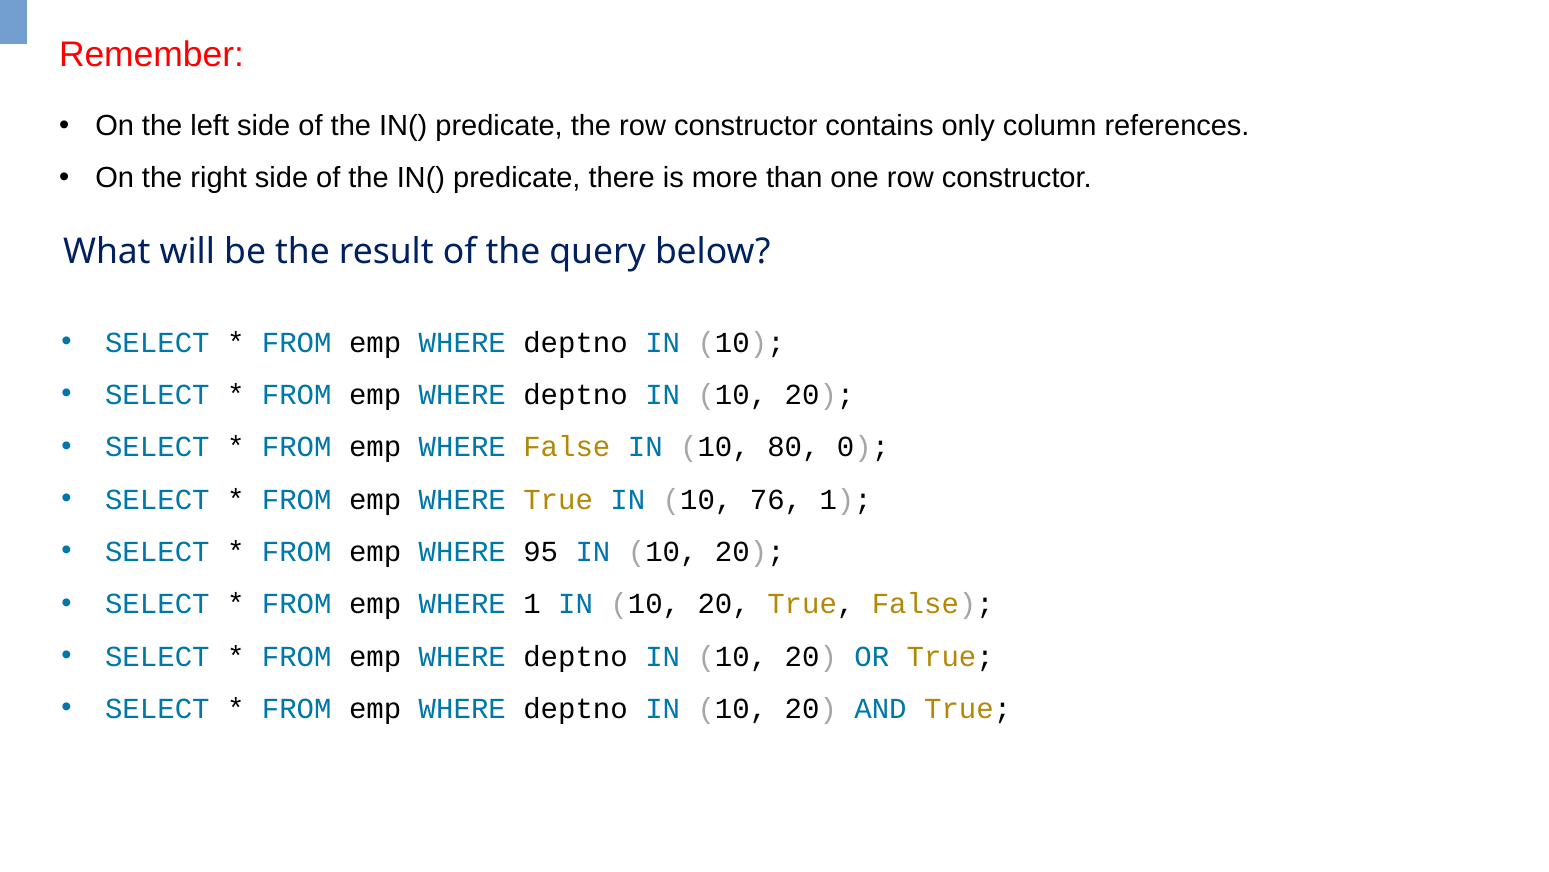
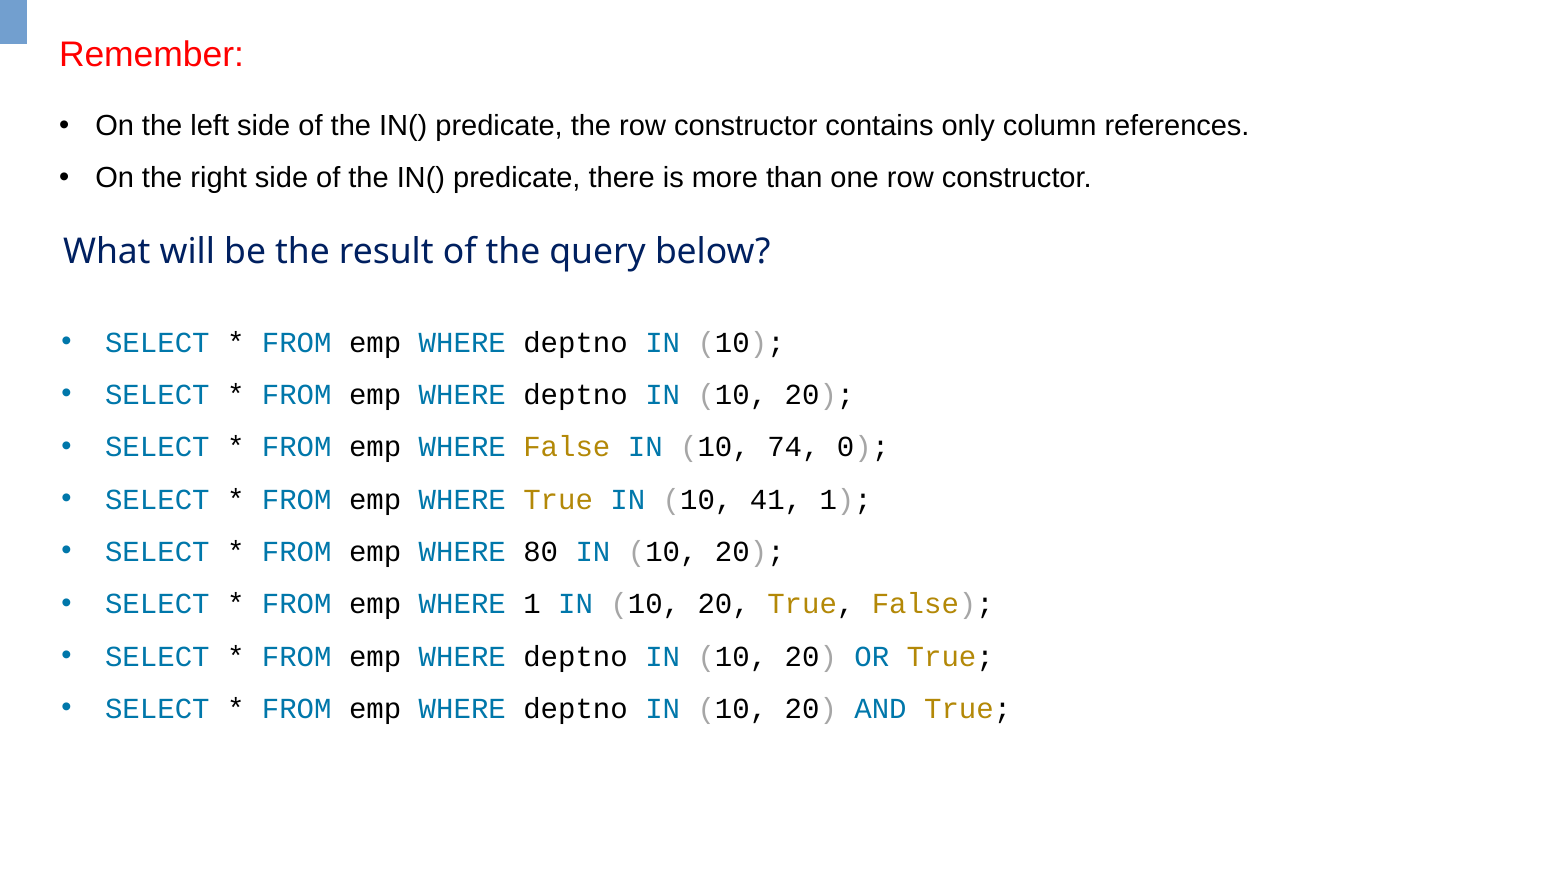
80: 80 -> 74 (793, 447)
76: 76 -> 41 (776, 499)
95: 95 -> 80 (541, 551)
